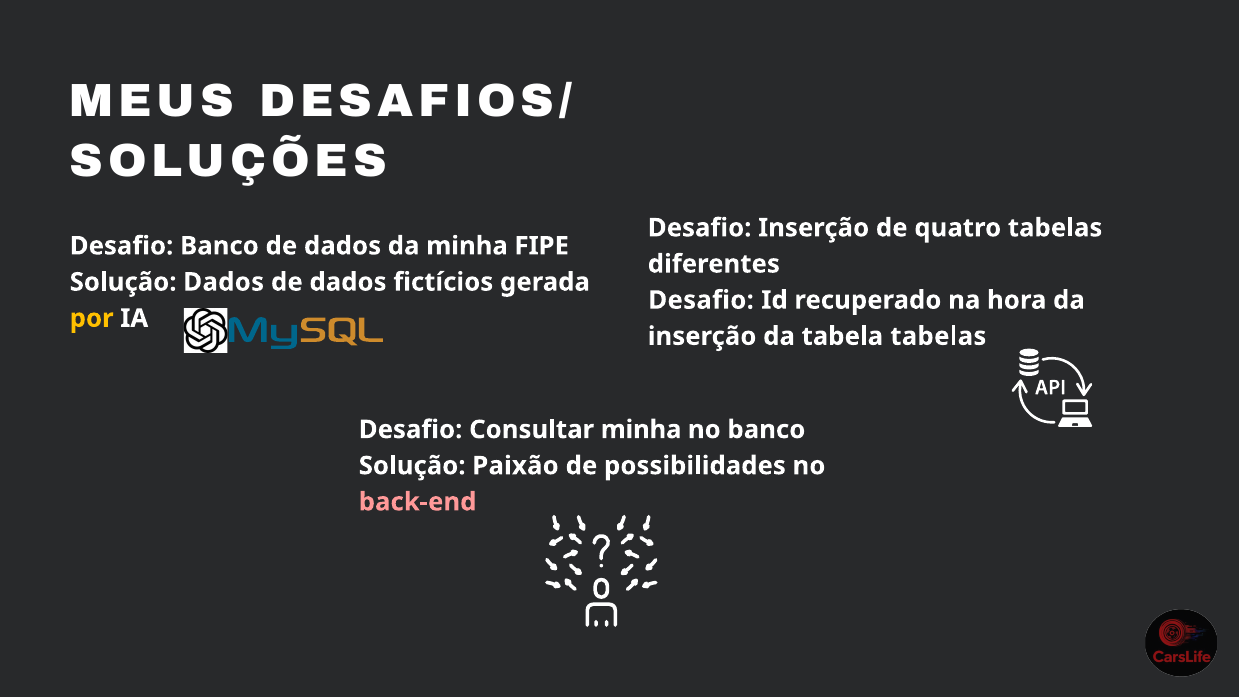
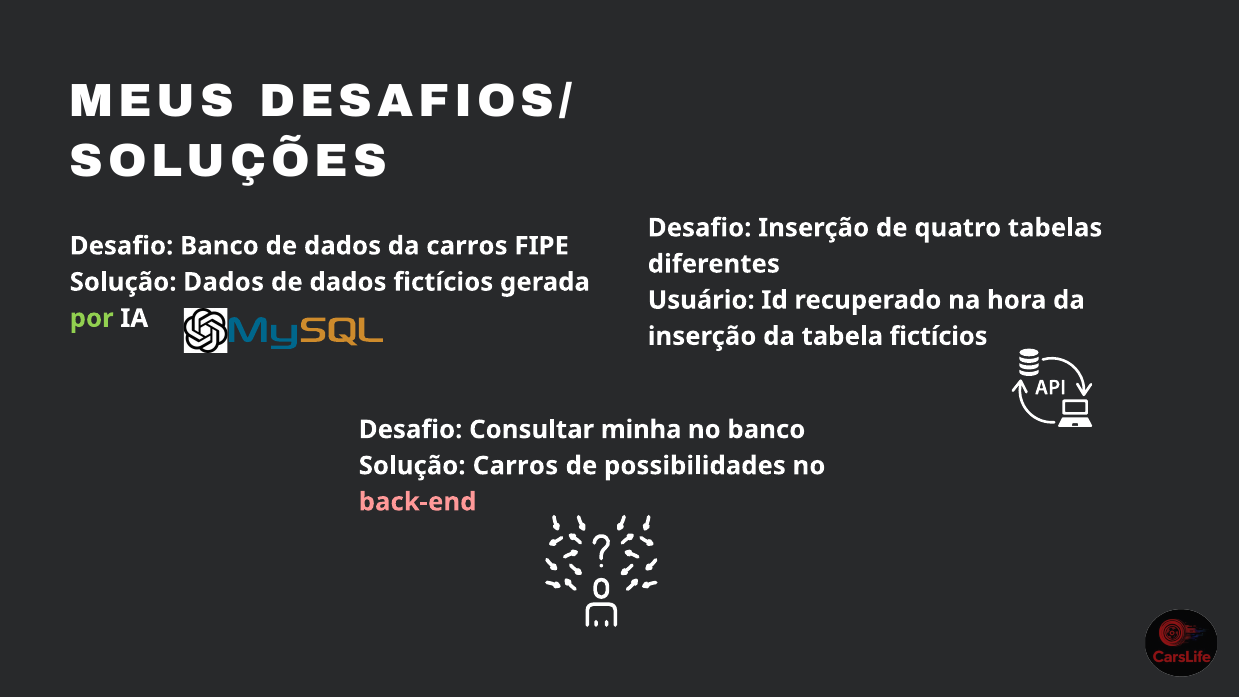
da minha: minha -> carros (467, 246)
Desafio: Desafio -> Usuário (701, 300)
por colour: yellow -> light green (92, 318)
tabela tabelas: tabelas -> fictícios (939, 336)
Solução Paixão: Paixão -> Carros (515, 466)
